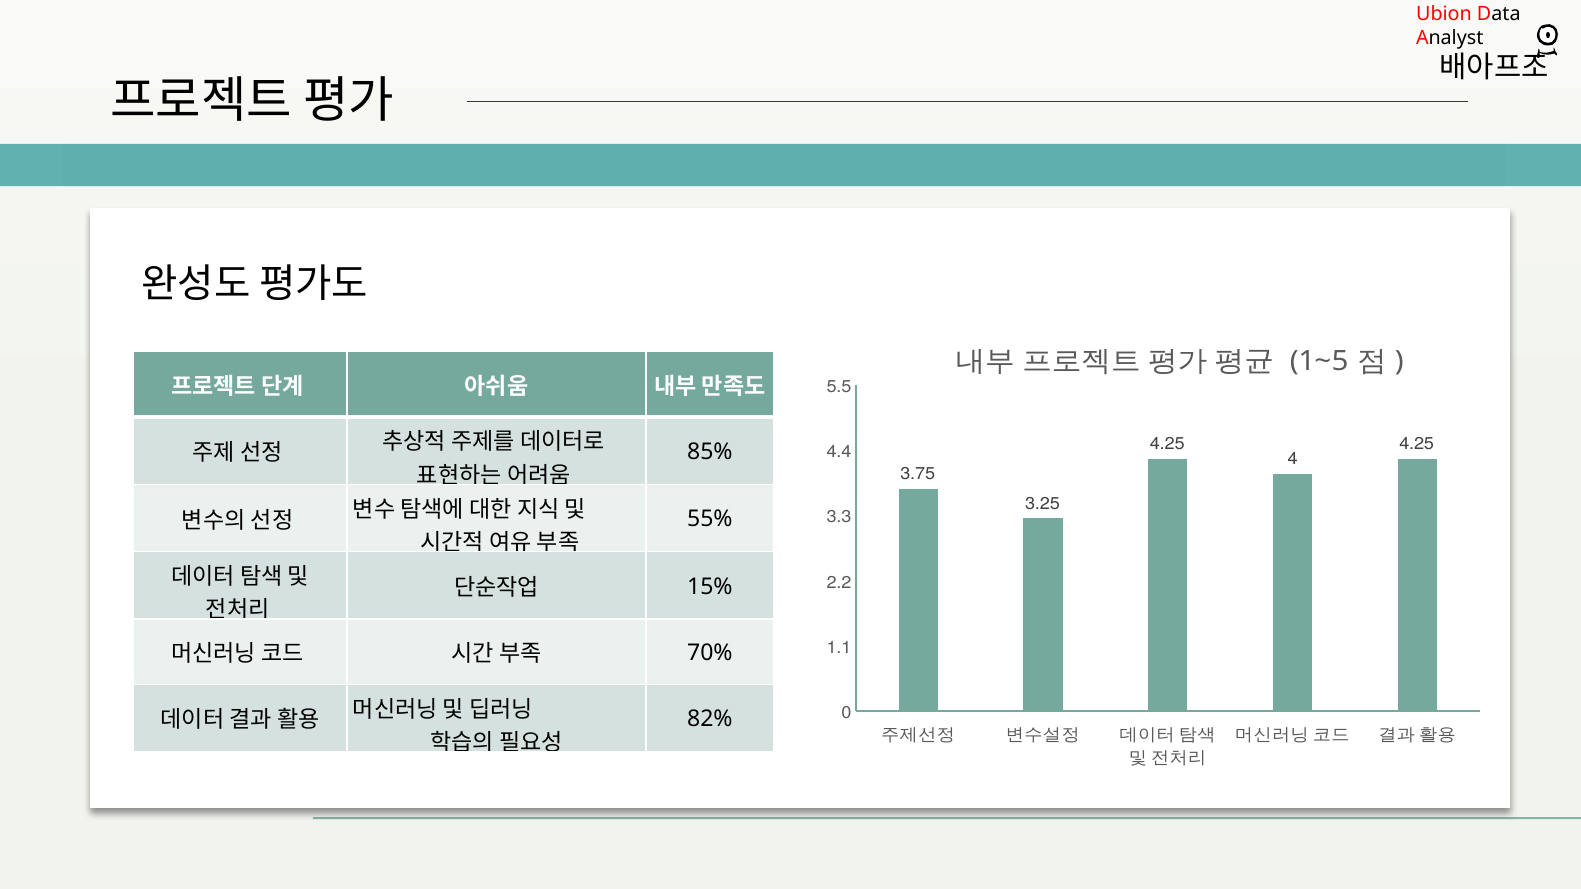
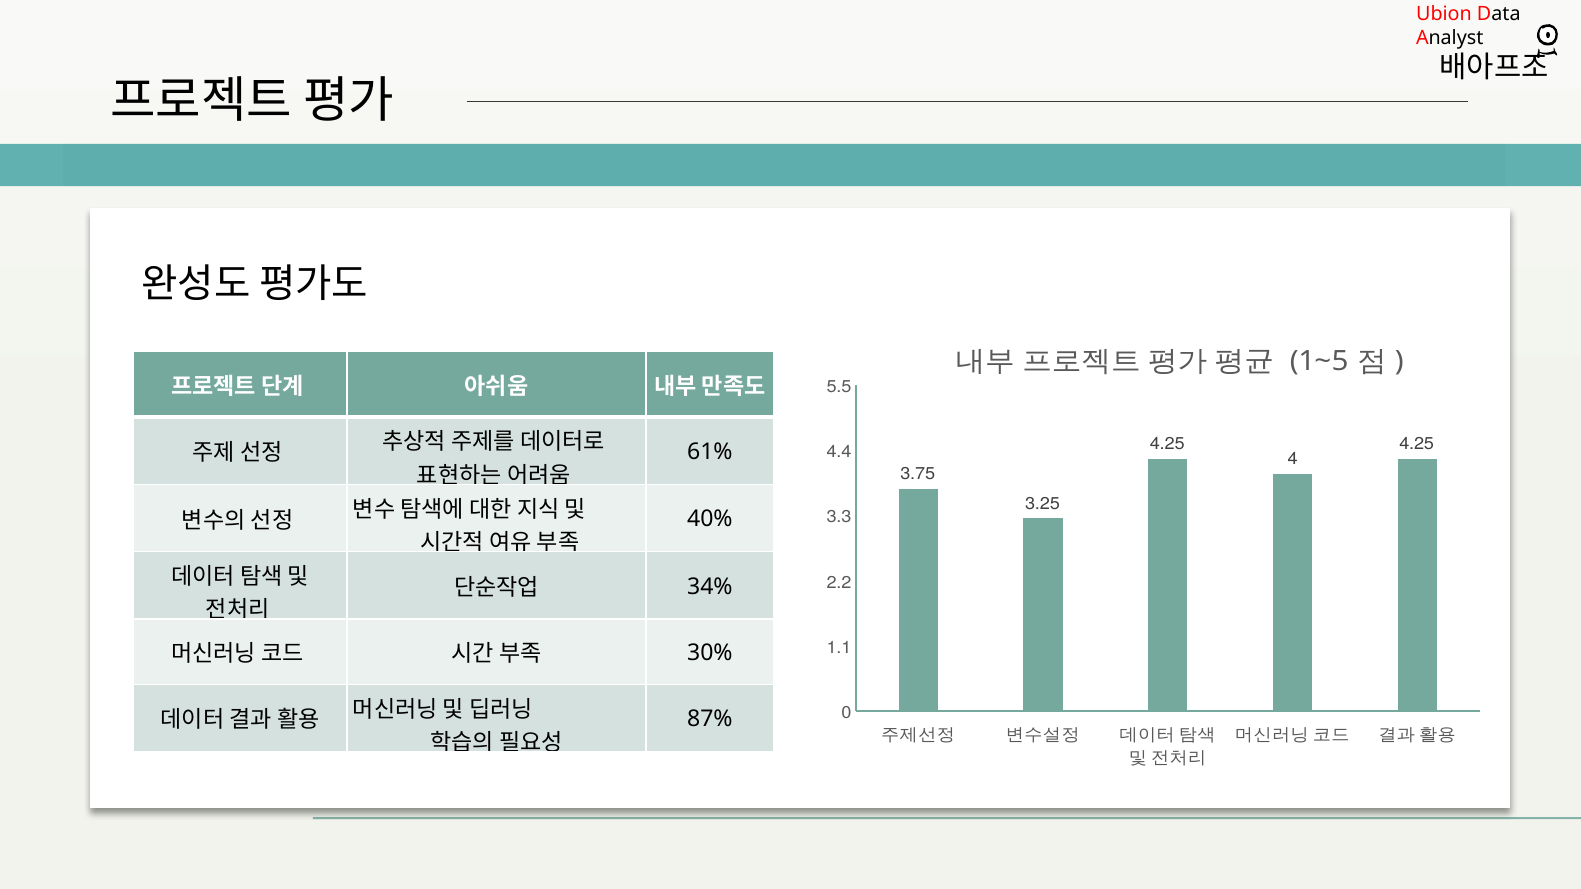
85%: 85% -> 61% (710, 452)
55%: 55% -> 40% (710, 520)
15%: 15% -> 34% (710, 587)
70%: 70% -> 30% (710, 653)
82%: 82% -> 87% (710, 720)
